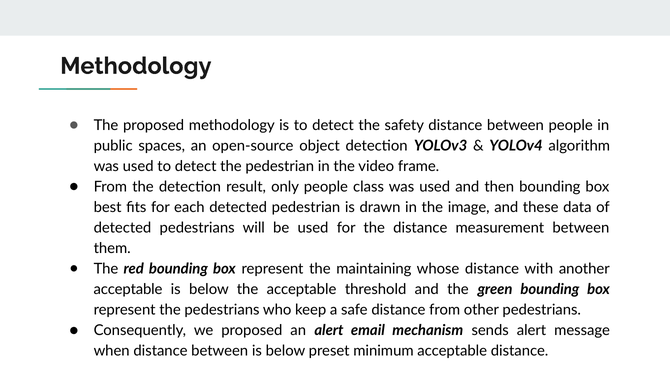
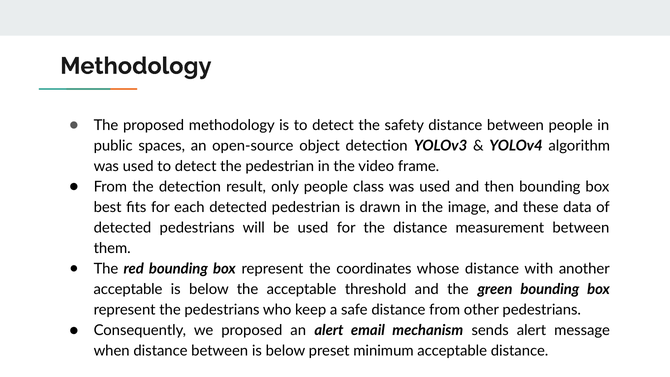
maintaining: maintaining -> coordinates (374, 269)
